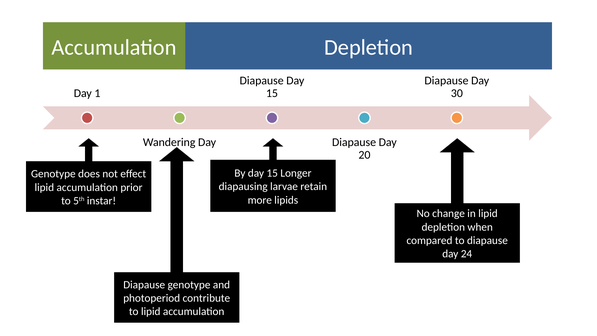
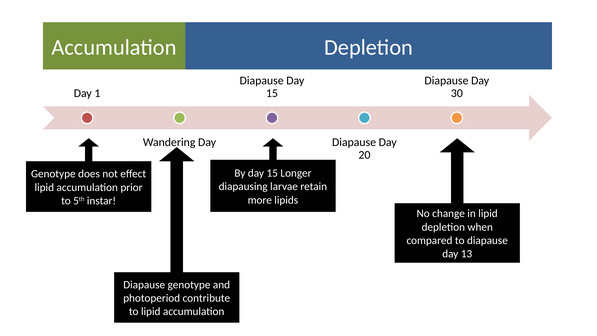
24: 24 -> 13 (466, 254)
